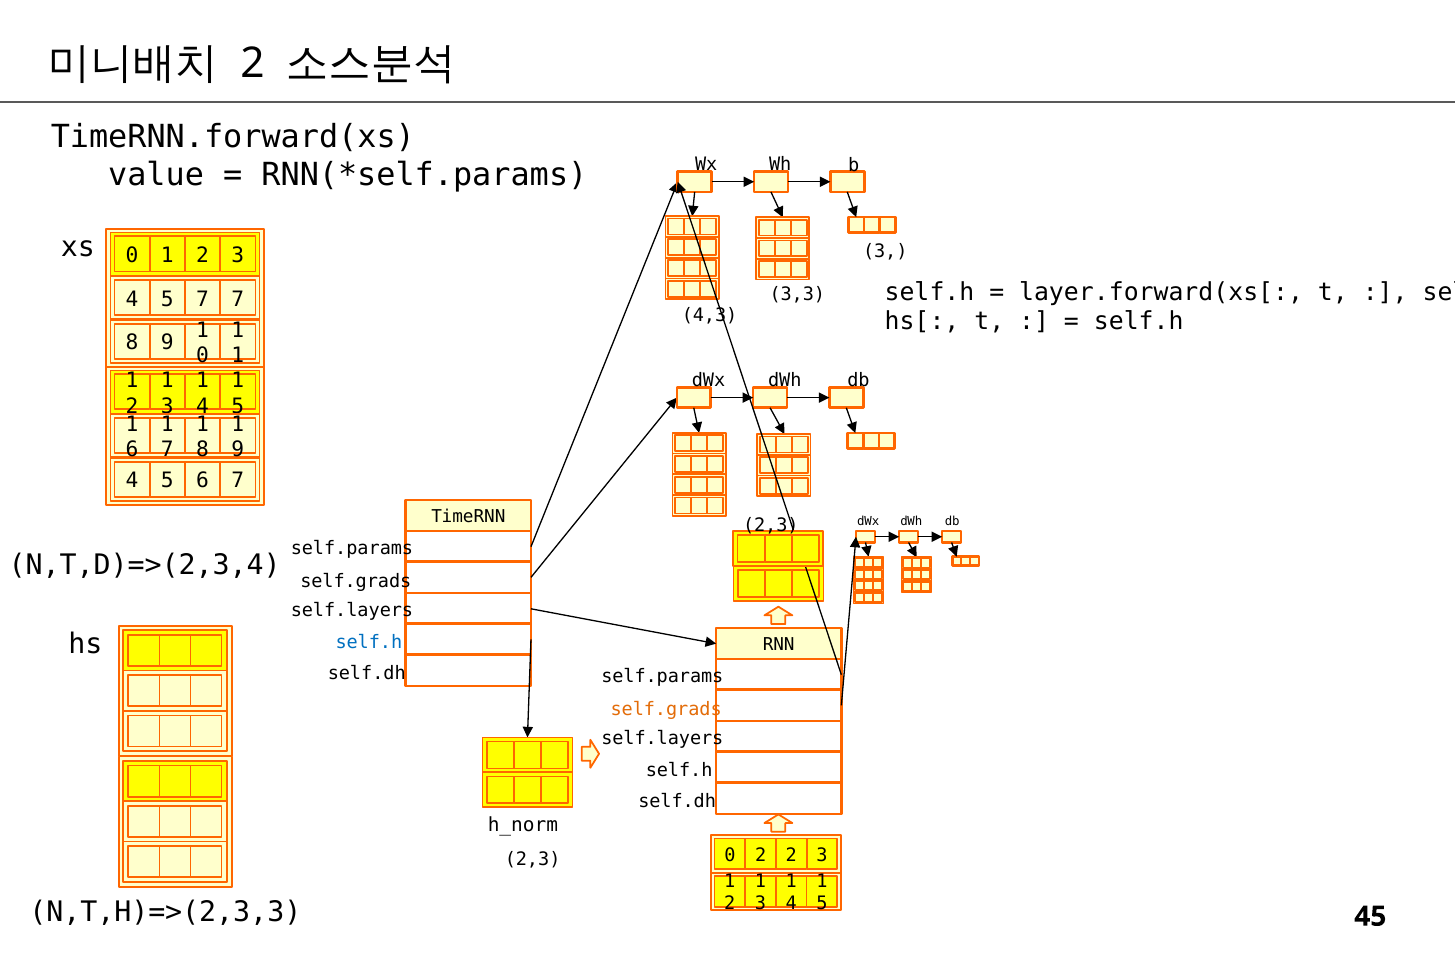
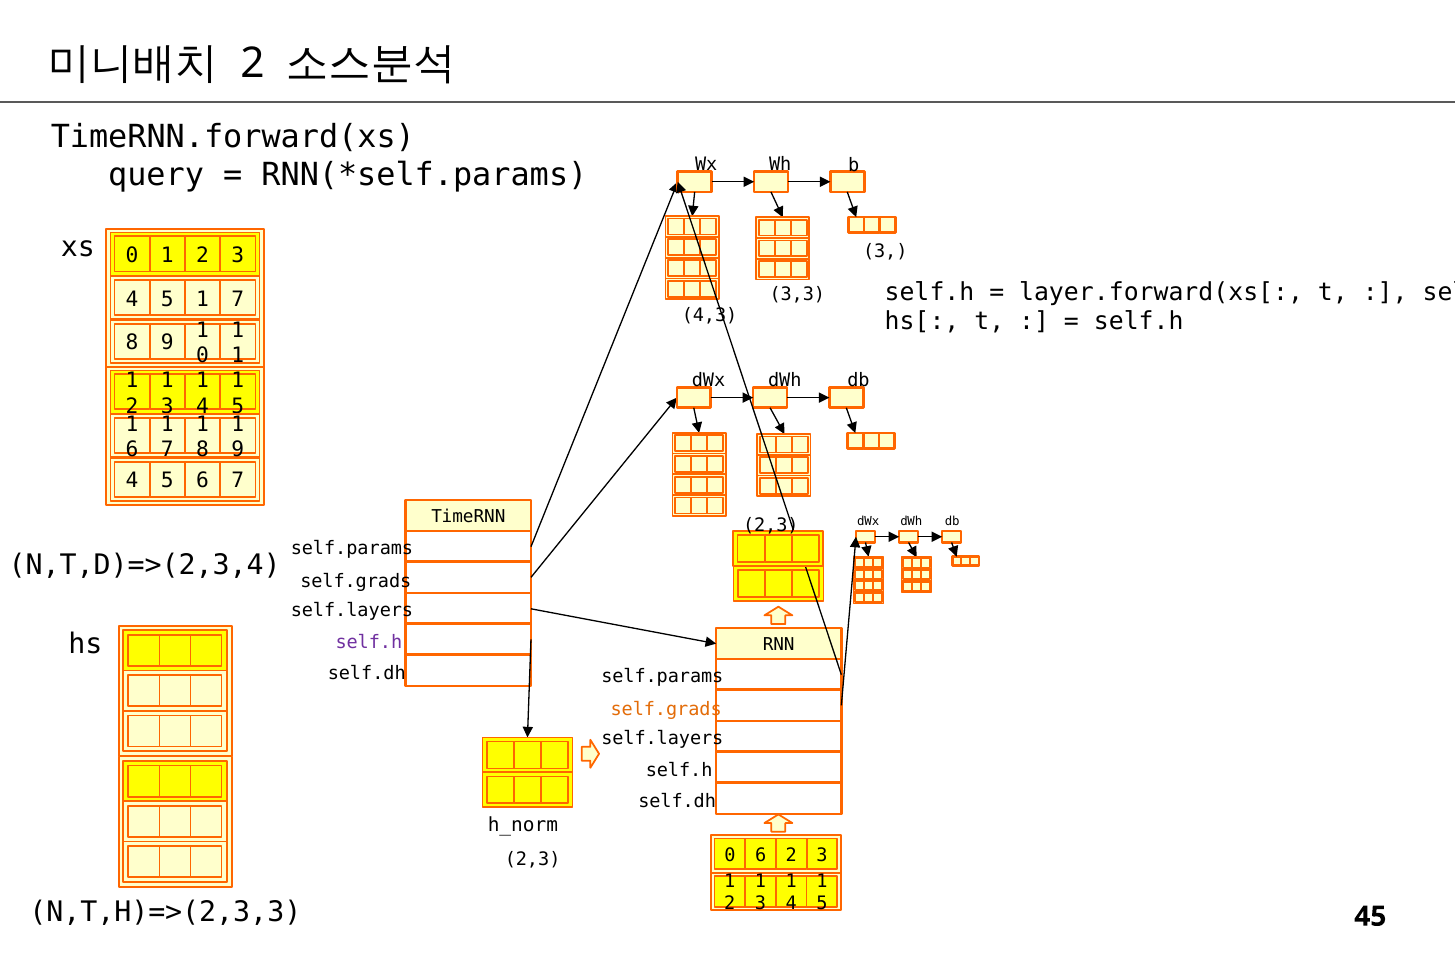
value: value -> query (156, 175)
4 5 7: 7 -> 1 (203, 299)
self.h colour: blue -> purple (369, 643)
0 2: 2 -> 6 (761, 856)
